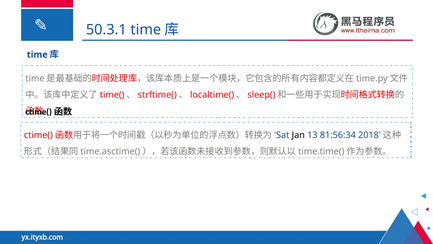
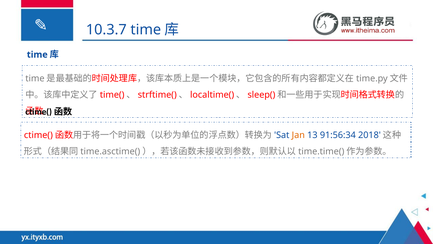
50.3.1: 50.3.1 -> 10.3.7 (106, 30)
Jan colour: black -> orange (298, 135)
81:56:34: 81:56:34 -> 91:56:34 (338, 135)
